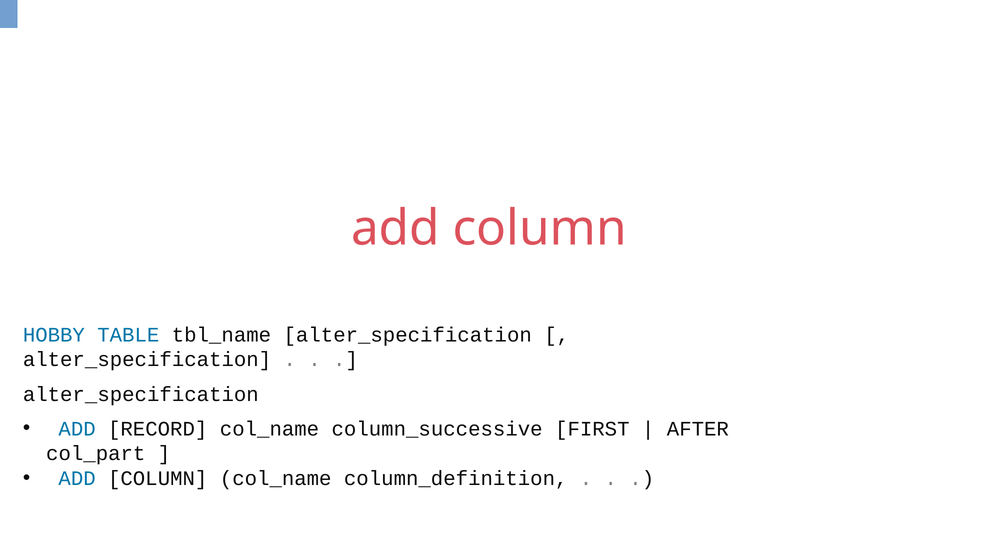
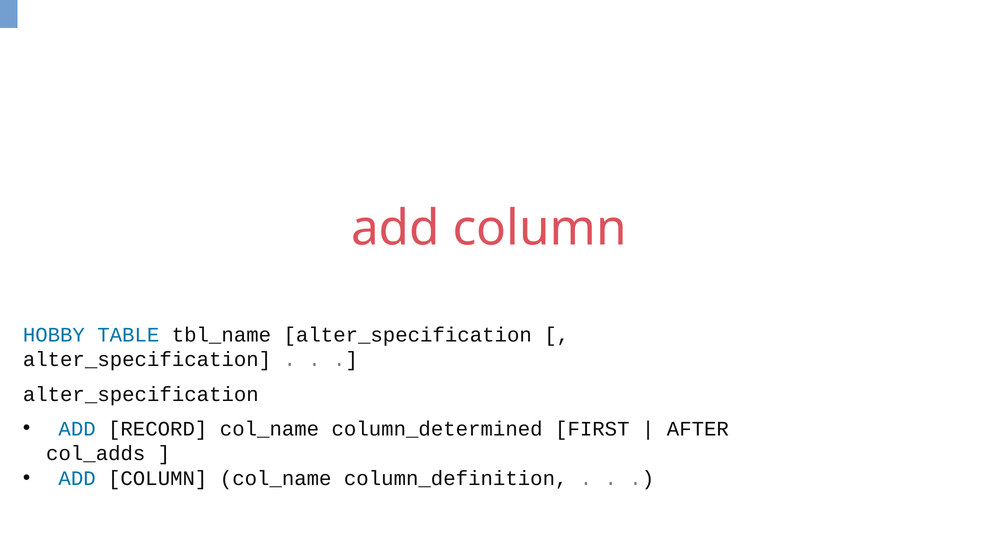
column_successive: column_successive -> column_determined (437, 429)
col_part: col_part -> col_adds (96, 454)
